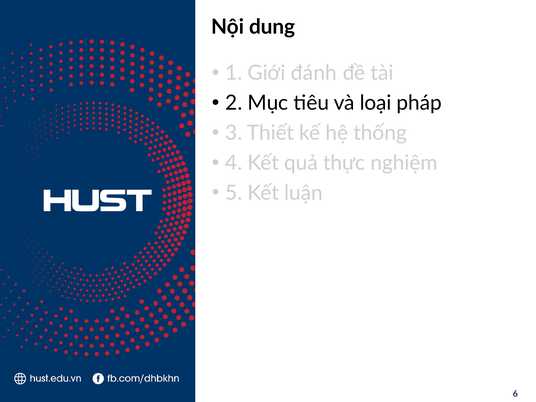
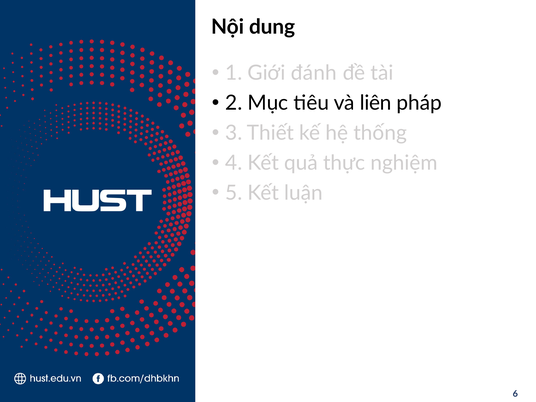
loại: loại -> liên (376, 103)
